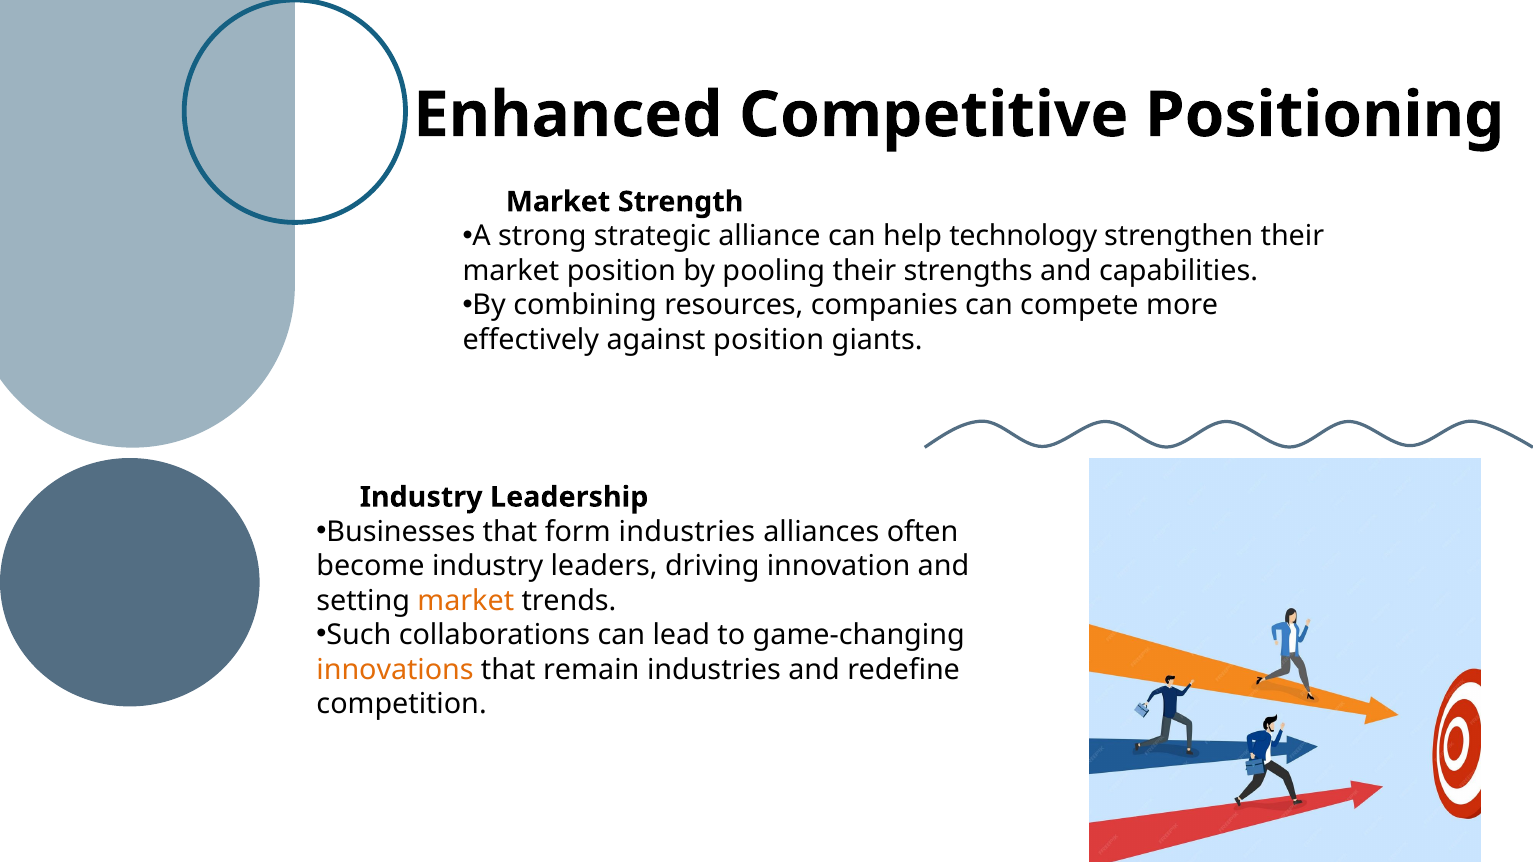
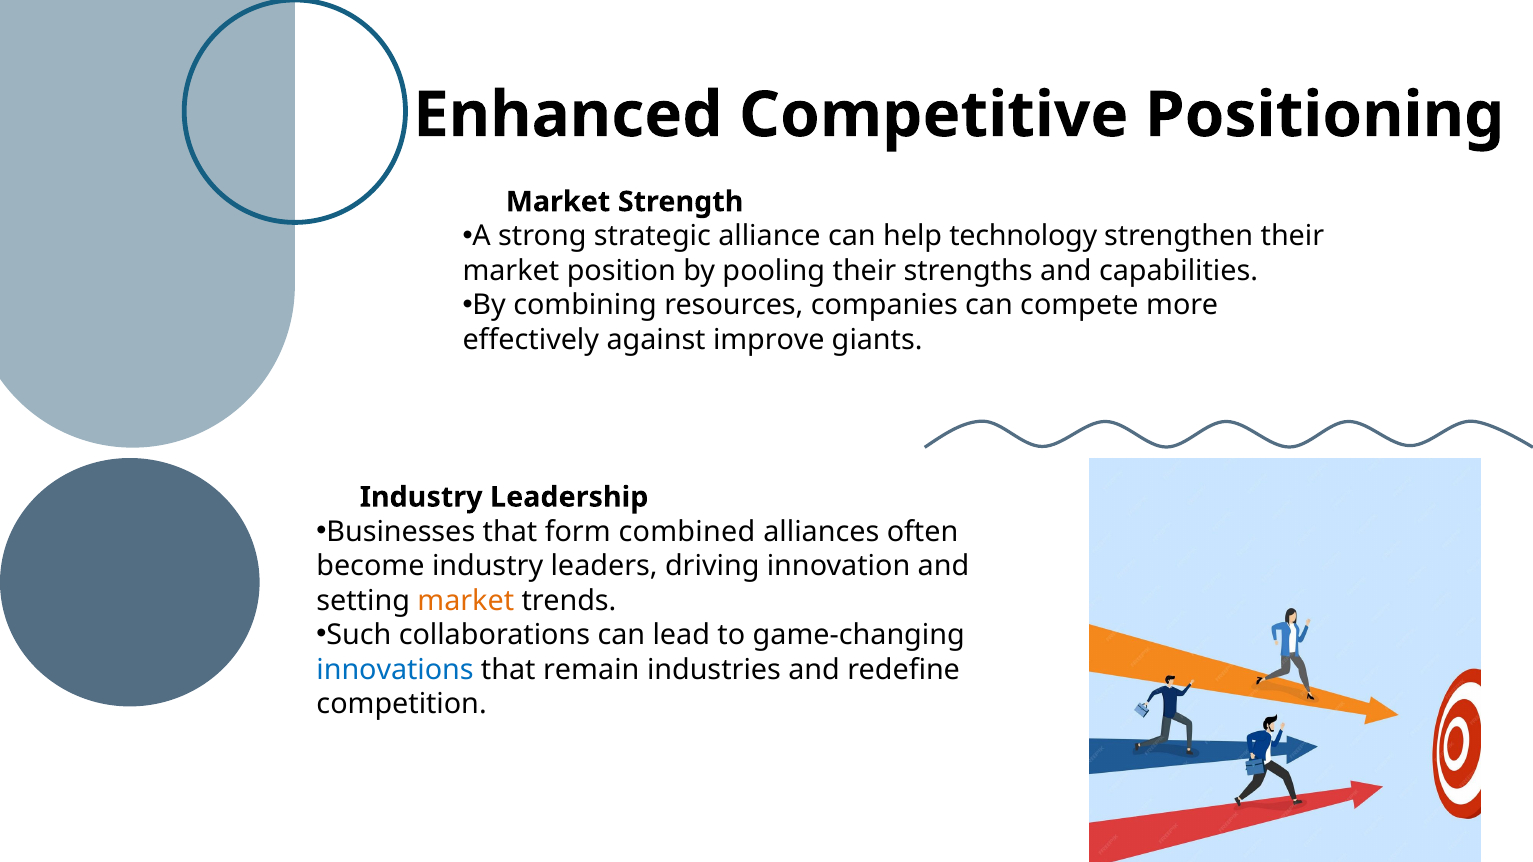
against position: position -> improve (769, 340)
form industries: industries -> combined (687, 532)
innovations colour: orange -> blue (395, 670)
